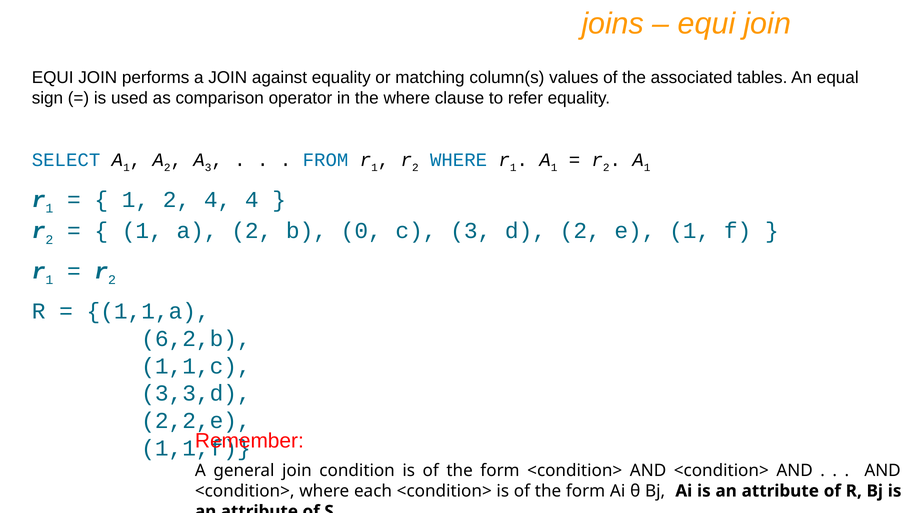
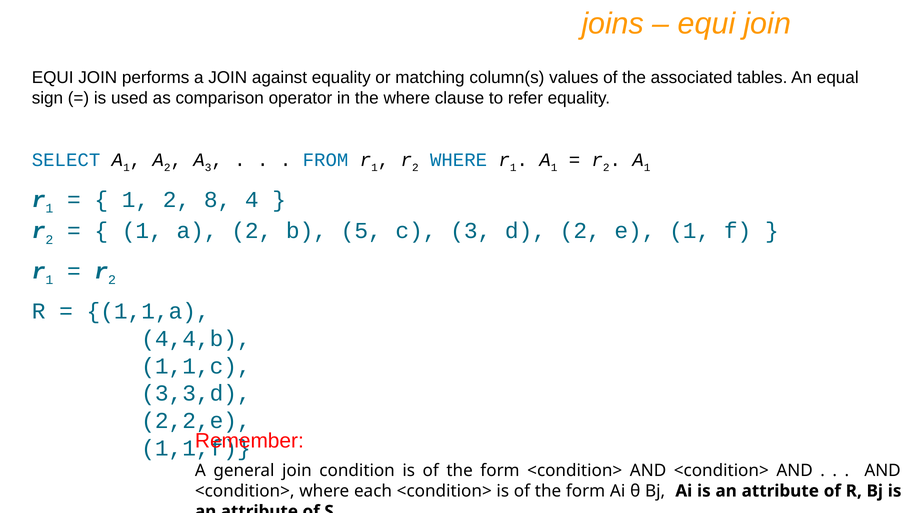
2 4: 4 -> 8 (218, 200)
0: 0 -> 5 (361, 231)
6,2,b: 6,2,b -> 4,4,b (196, 339)
